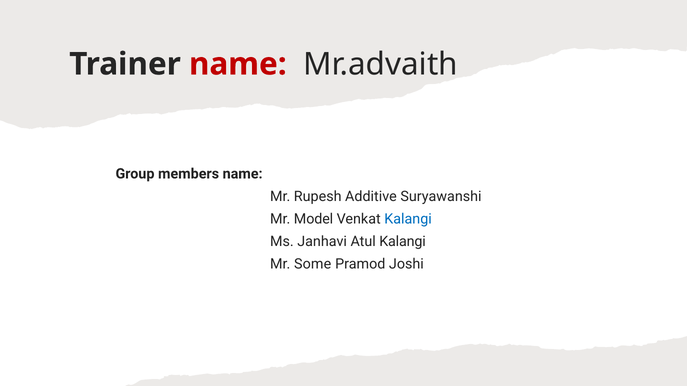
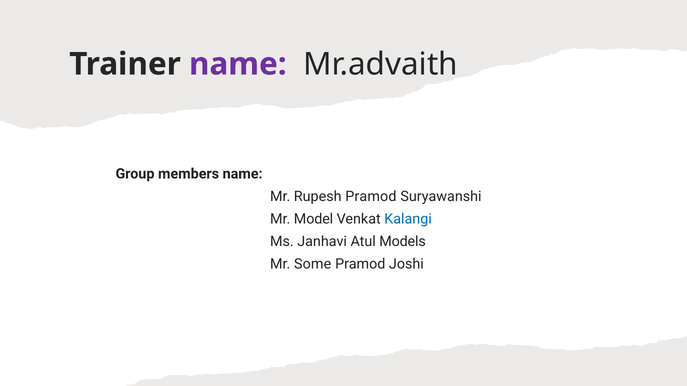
name colour: red -> purple (238, 64)
Rupesh Additive: Additive -> Pramod (371, 197)
Atul Kalangi: Kalangi -> Models (403, 242)
